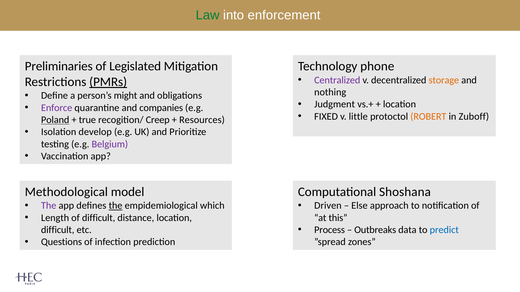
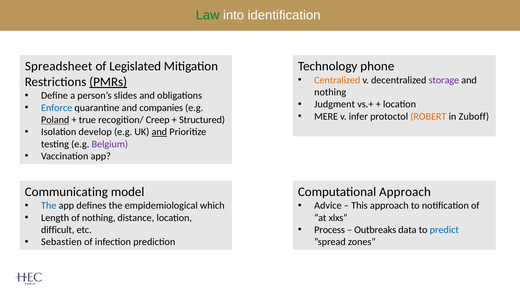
enforcement: enforcement -> identification (284, 15)
Preliminaries: Preliminaries -> Spreadsheet (59, 66)
Centralized colour: purple -> orange (337, 80)
storage colour: orange -> purple (444, 80)
might: might -> slides (125, 96)
Enforce colour: purple -> blue (57, 108)
FIXED: FIXED -> MERE (326, 117)
little: little -> infer (358, 117)
Resources: Resources -> Structured (202, 120)
and underline: none -> present (159, 132)
Methodological: Methodological -> Communicating (66, 192)
Computational Shoshana: Shoshana -> Approach (405, 192)
The colour: purple -> blue (49, 206)
the underline: present -> none (116, 206)
Driven: Driven -> Advice (328, 206)
Else: Else -> This (359, 206)
of difficult: difficult -> nothing (99, 218)
this: this -> xlxs (338, 218)
Questions: Questions -> Sebastien (61, 242)
